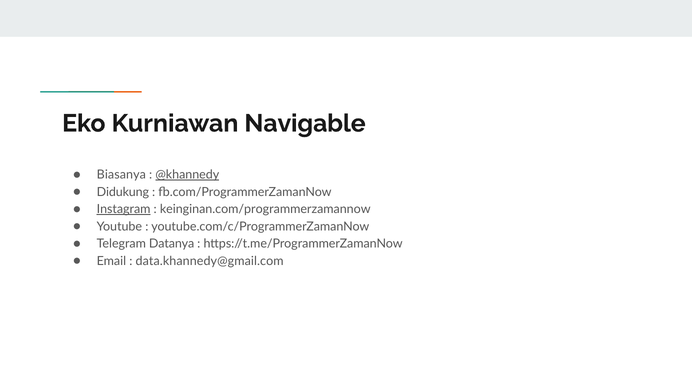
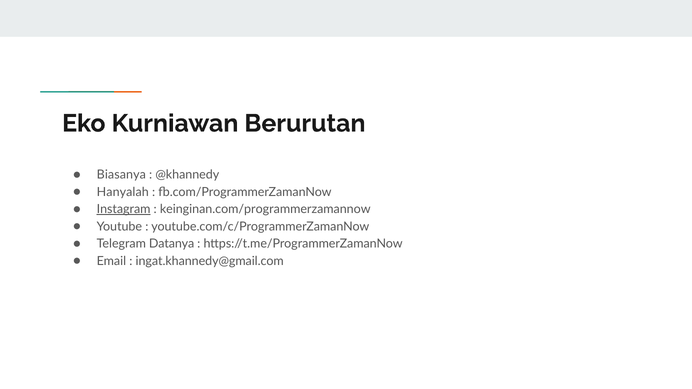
Navigable: Navigable -> Berurutan (305, 123)
@khannedy underline: present -> none (187, 175)
Didukung: Didukung -> Hanyalah (123, 192)
data.khannedy@gmail.com: data.khannedy@gmail.com -> ingat.khannedy@gmail.com (210, 261)
